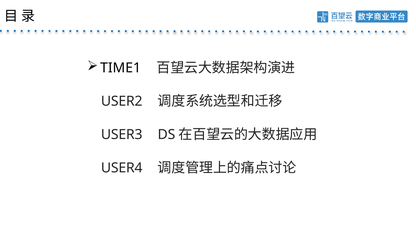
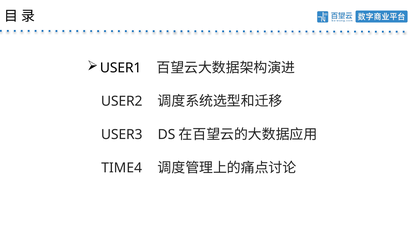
TIME1: TIME1 -> USER1 (121, 68)
USER4: USER4 -> TIME4 (122, 168)
